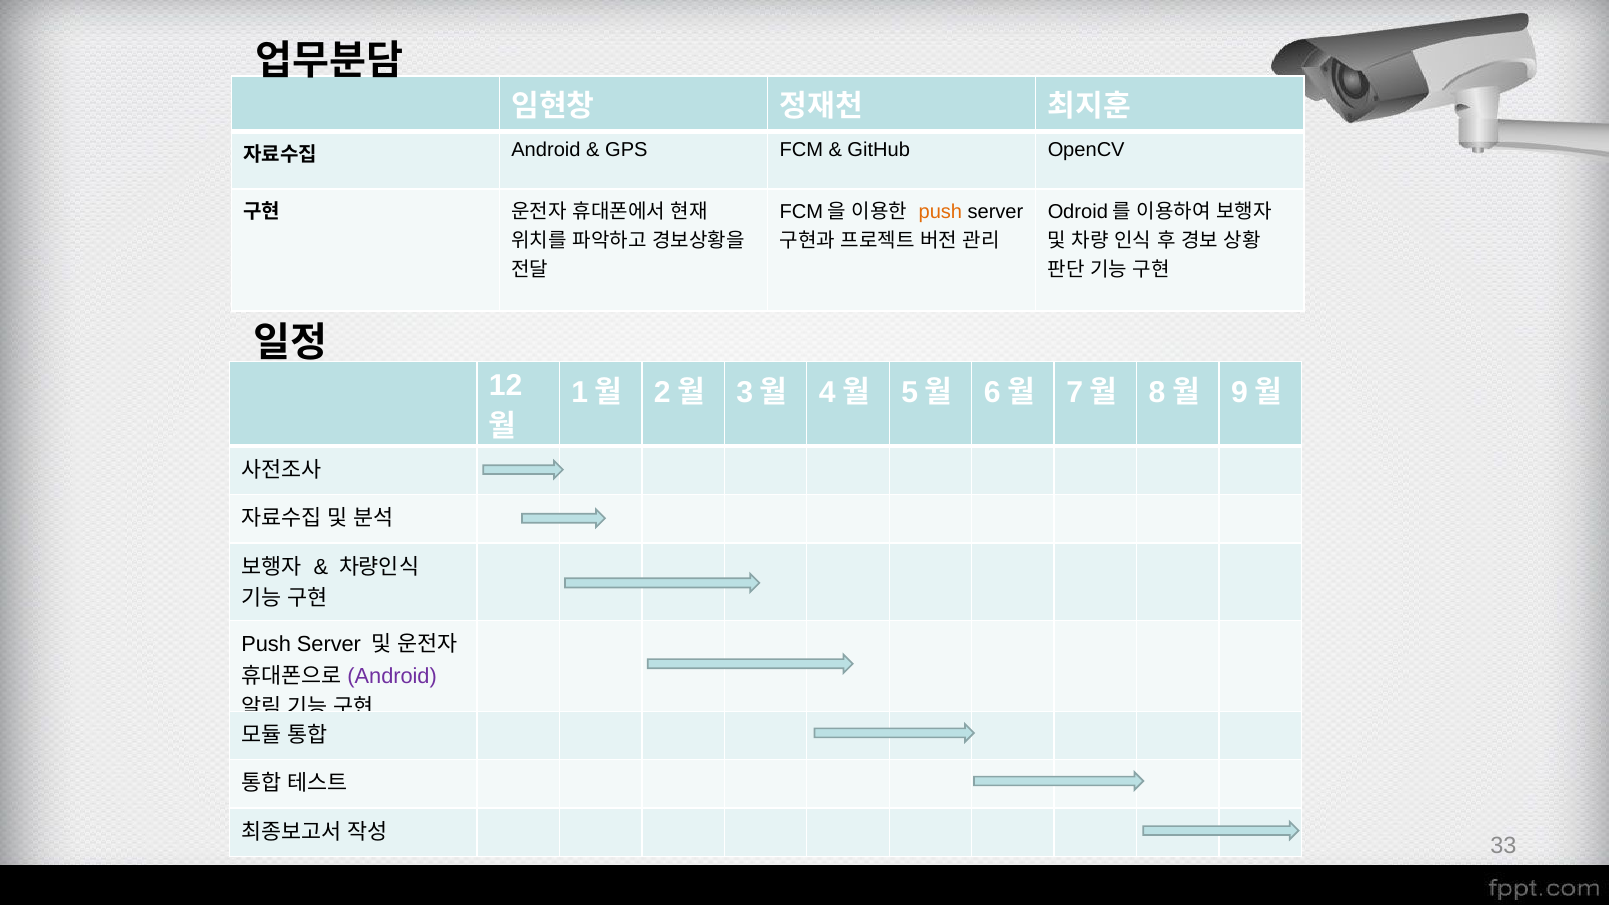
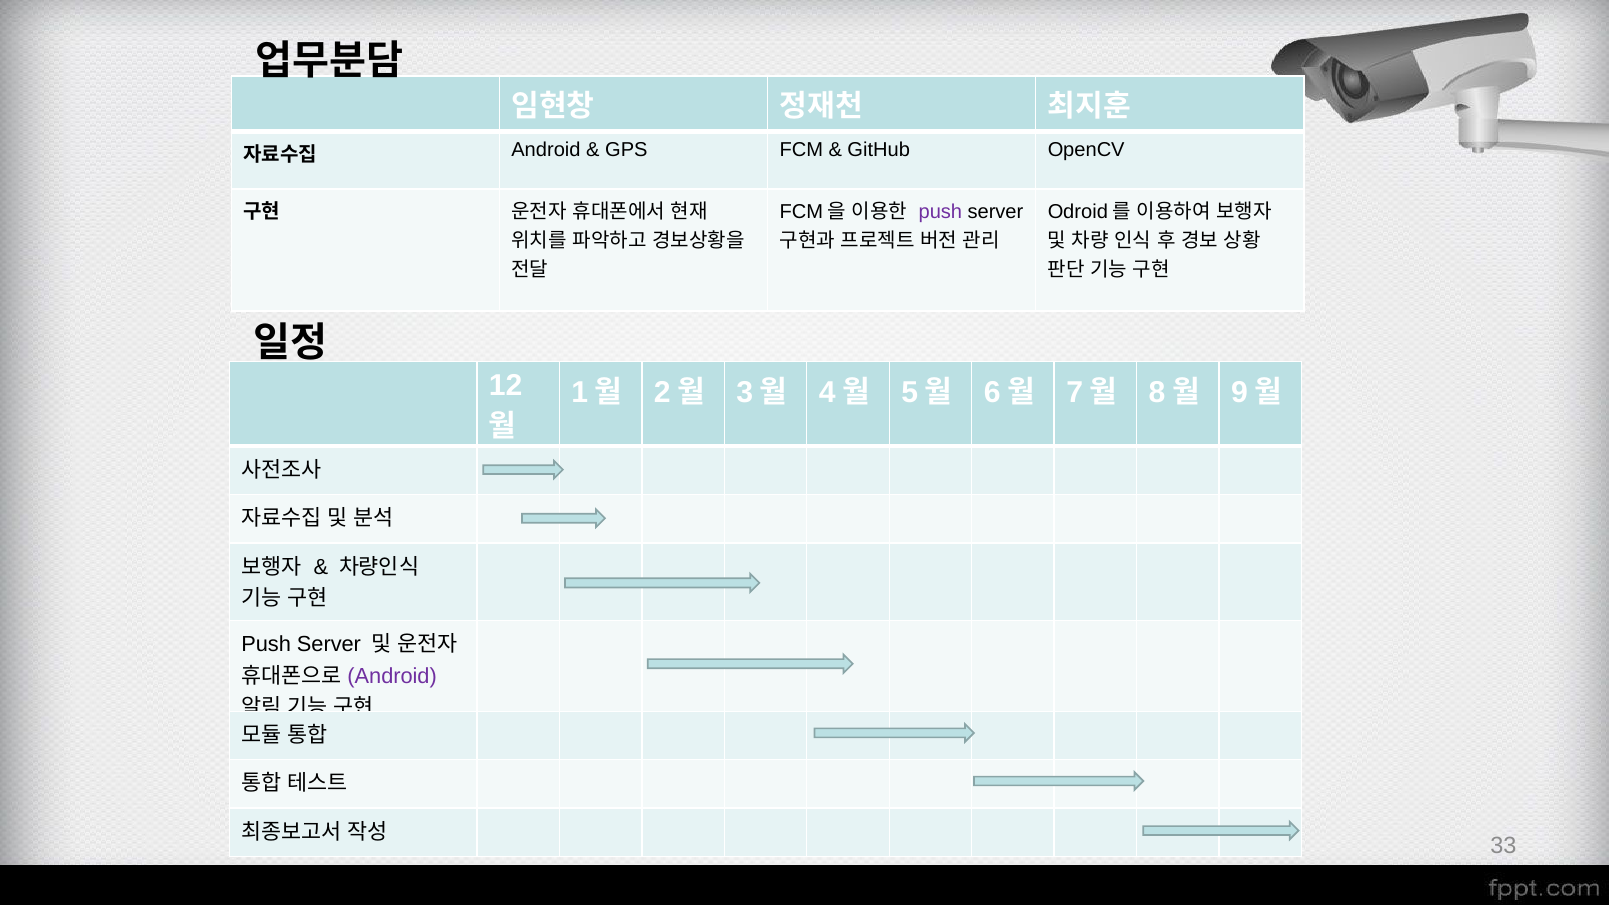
push colour: orange -> purple (940, 212)
